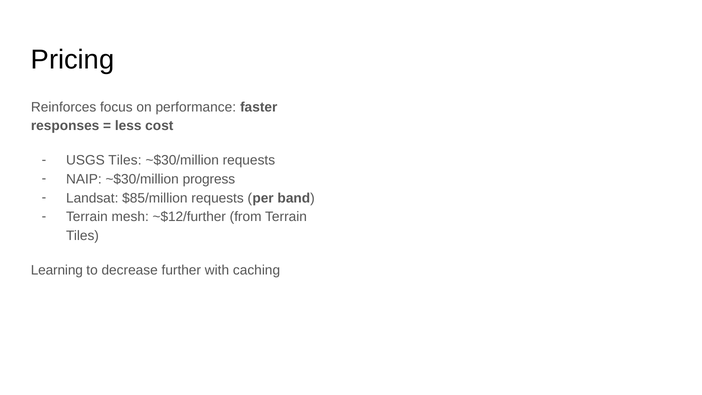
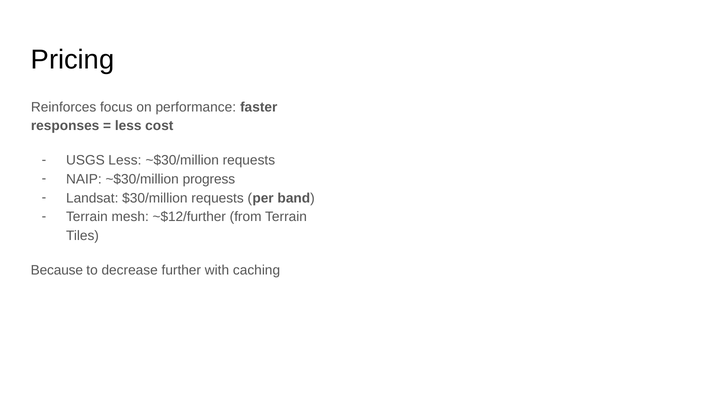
USGS Tiles: Tiles -> Less (125, 160)
$85/million: $85/million -> $30/million (155, 198)
Learning: Learning -> Because (57, 270)
